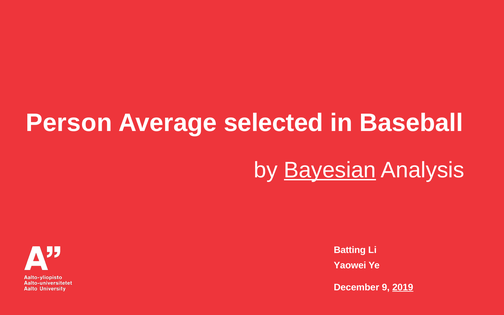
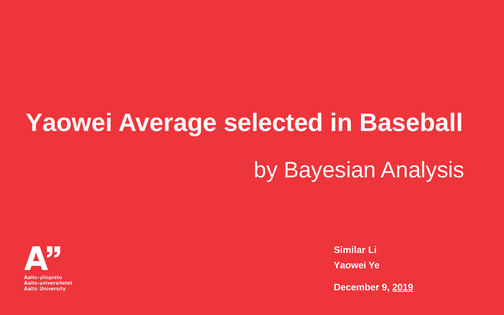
Person: Person -> Yaowei (69, 123)
Bayesian underline: present -> none (330, 170)
Batting: Batting -> Similar (350, 250)
